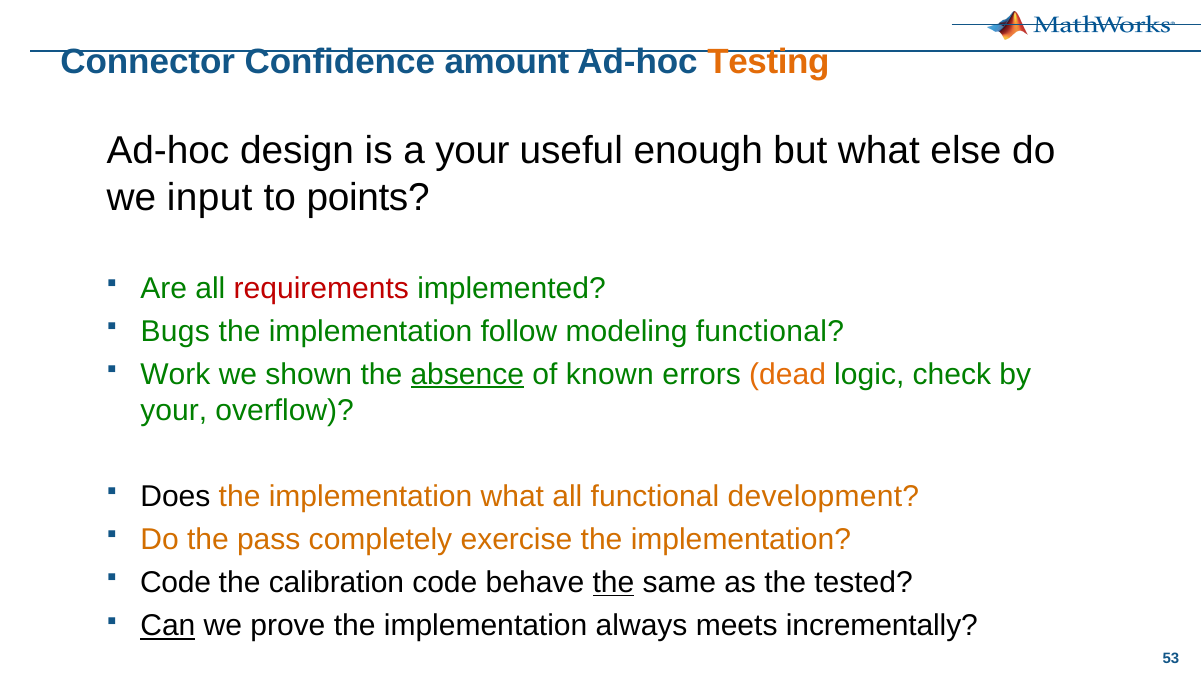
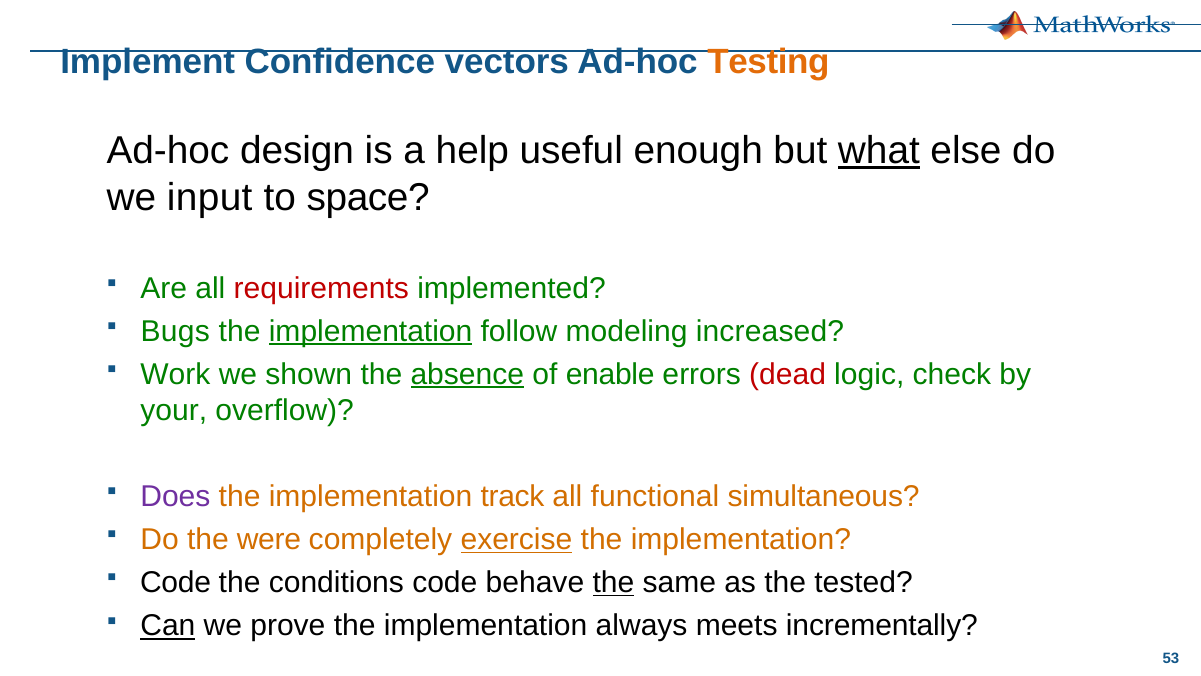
Connector: Connector -> Implement (148, 62)
amount: amount -> vectors (507, 62)
a your: your -> help (472, 151)
what underline: none -> present (879, 151)
points: points -> space (368, 197)
implementation underline: none -> present (371, 331)
modeling functional: functional -> increased (770, 331)
known: known -> enable (610, 374)
dead colour: orange -> red (788, 374)
Does colour: black -> purple (175, 496)
implementation what: what -> track (512, 496)
development: development -> simultaneous (824, 496)
pass: pass -> were (269, 539)
exercise underline: none -> present (516, 539)
calibration: calibration -> conditions (336, 582)
